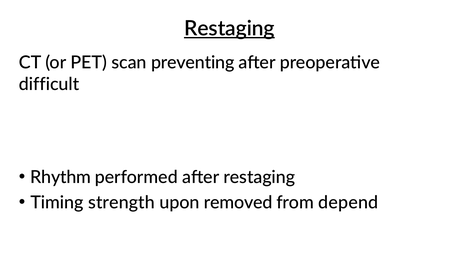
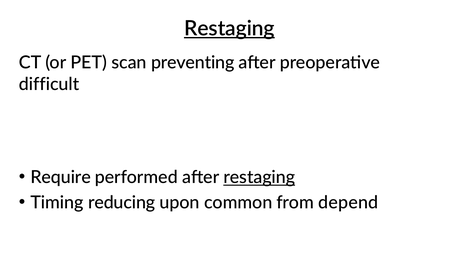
Rhythm: Rhythm -> Require (61, 177)
restaging underline: none -> present (259, 177)
strength: strength -> reducing (122, 202)
removed: removed -> common (238, 202)
